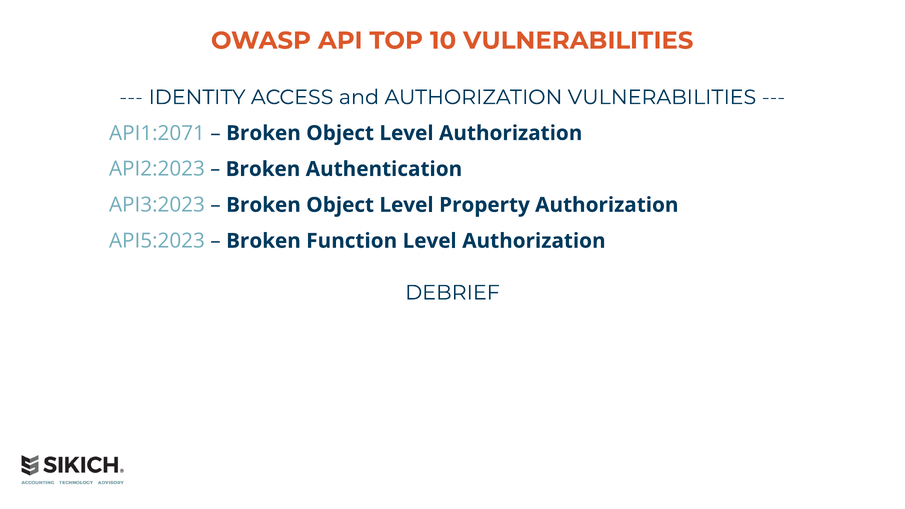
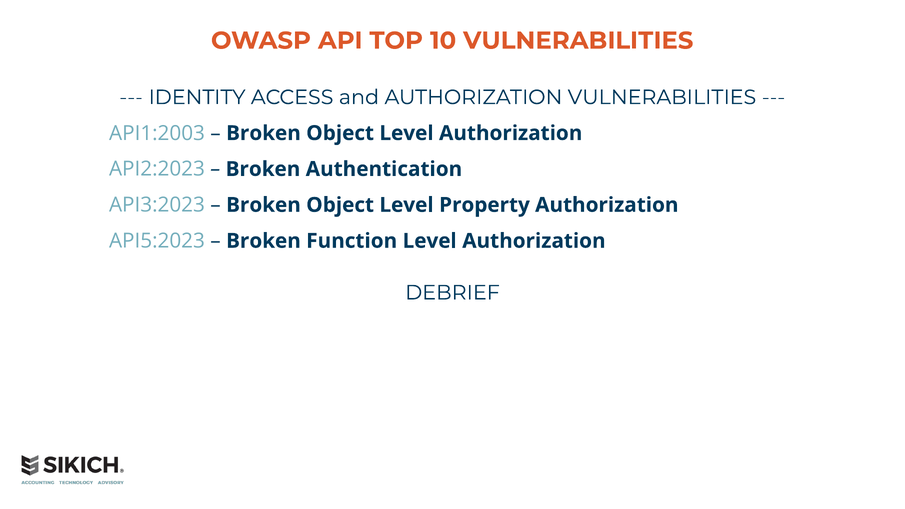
API1:2071: API1:2071 -> API1:2003 (157, 133)
